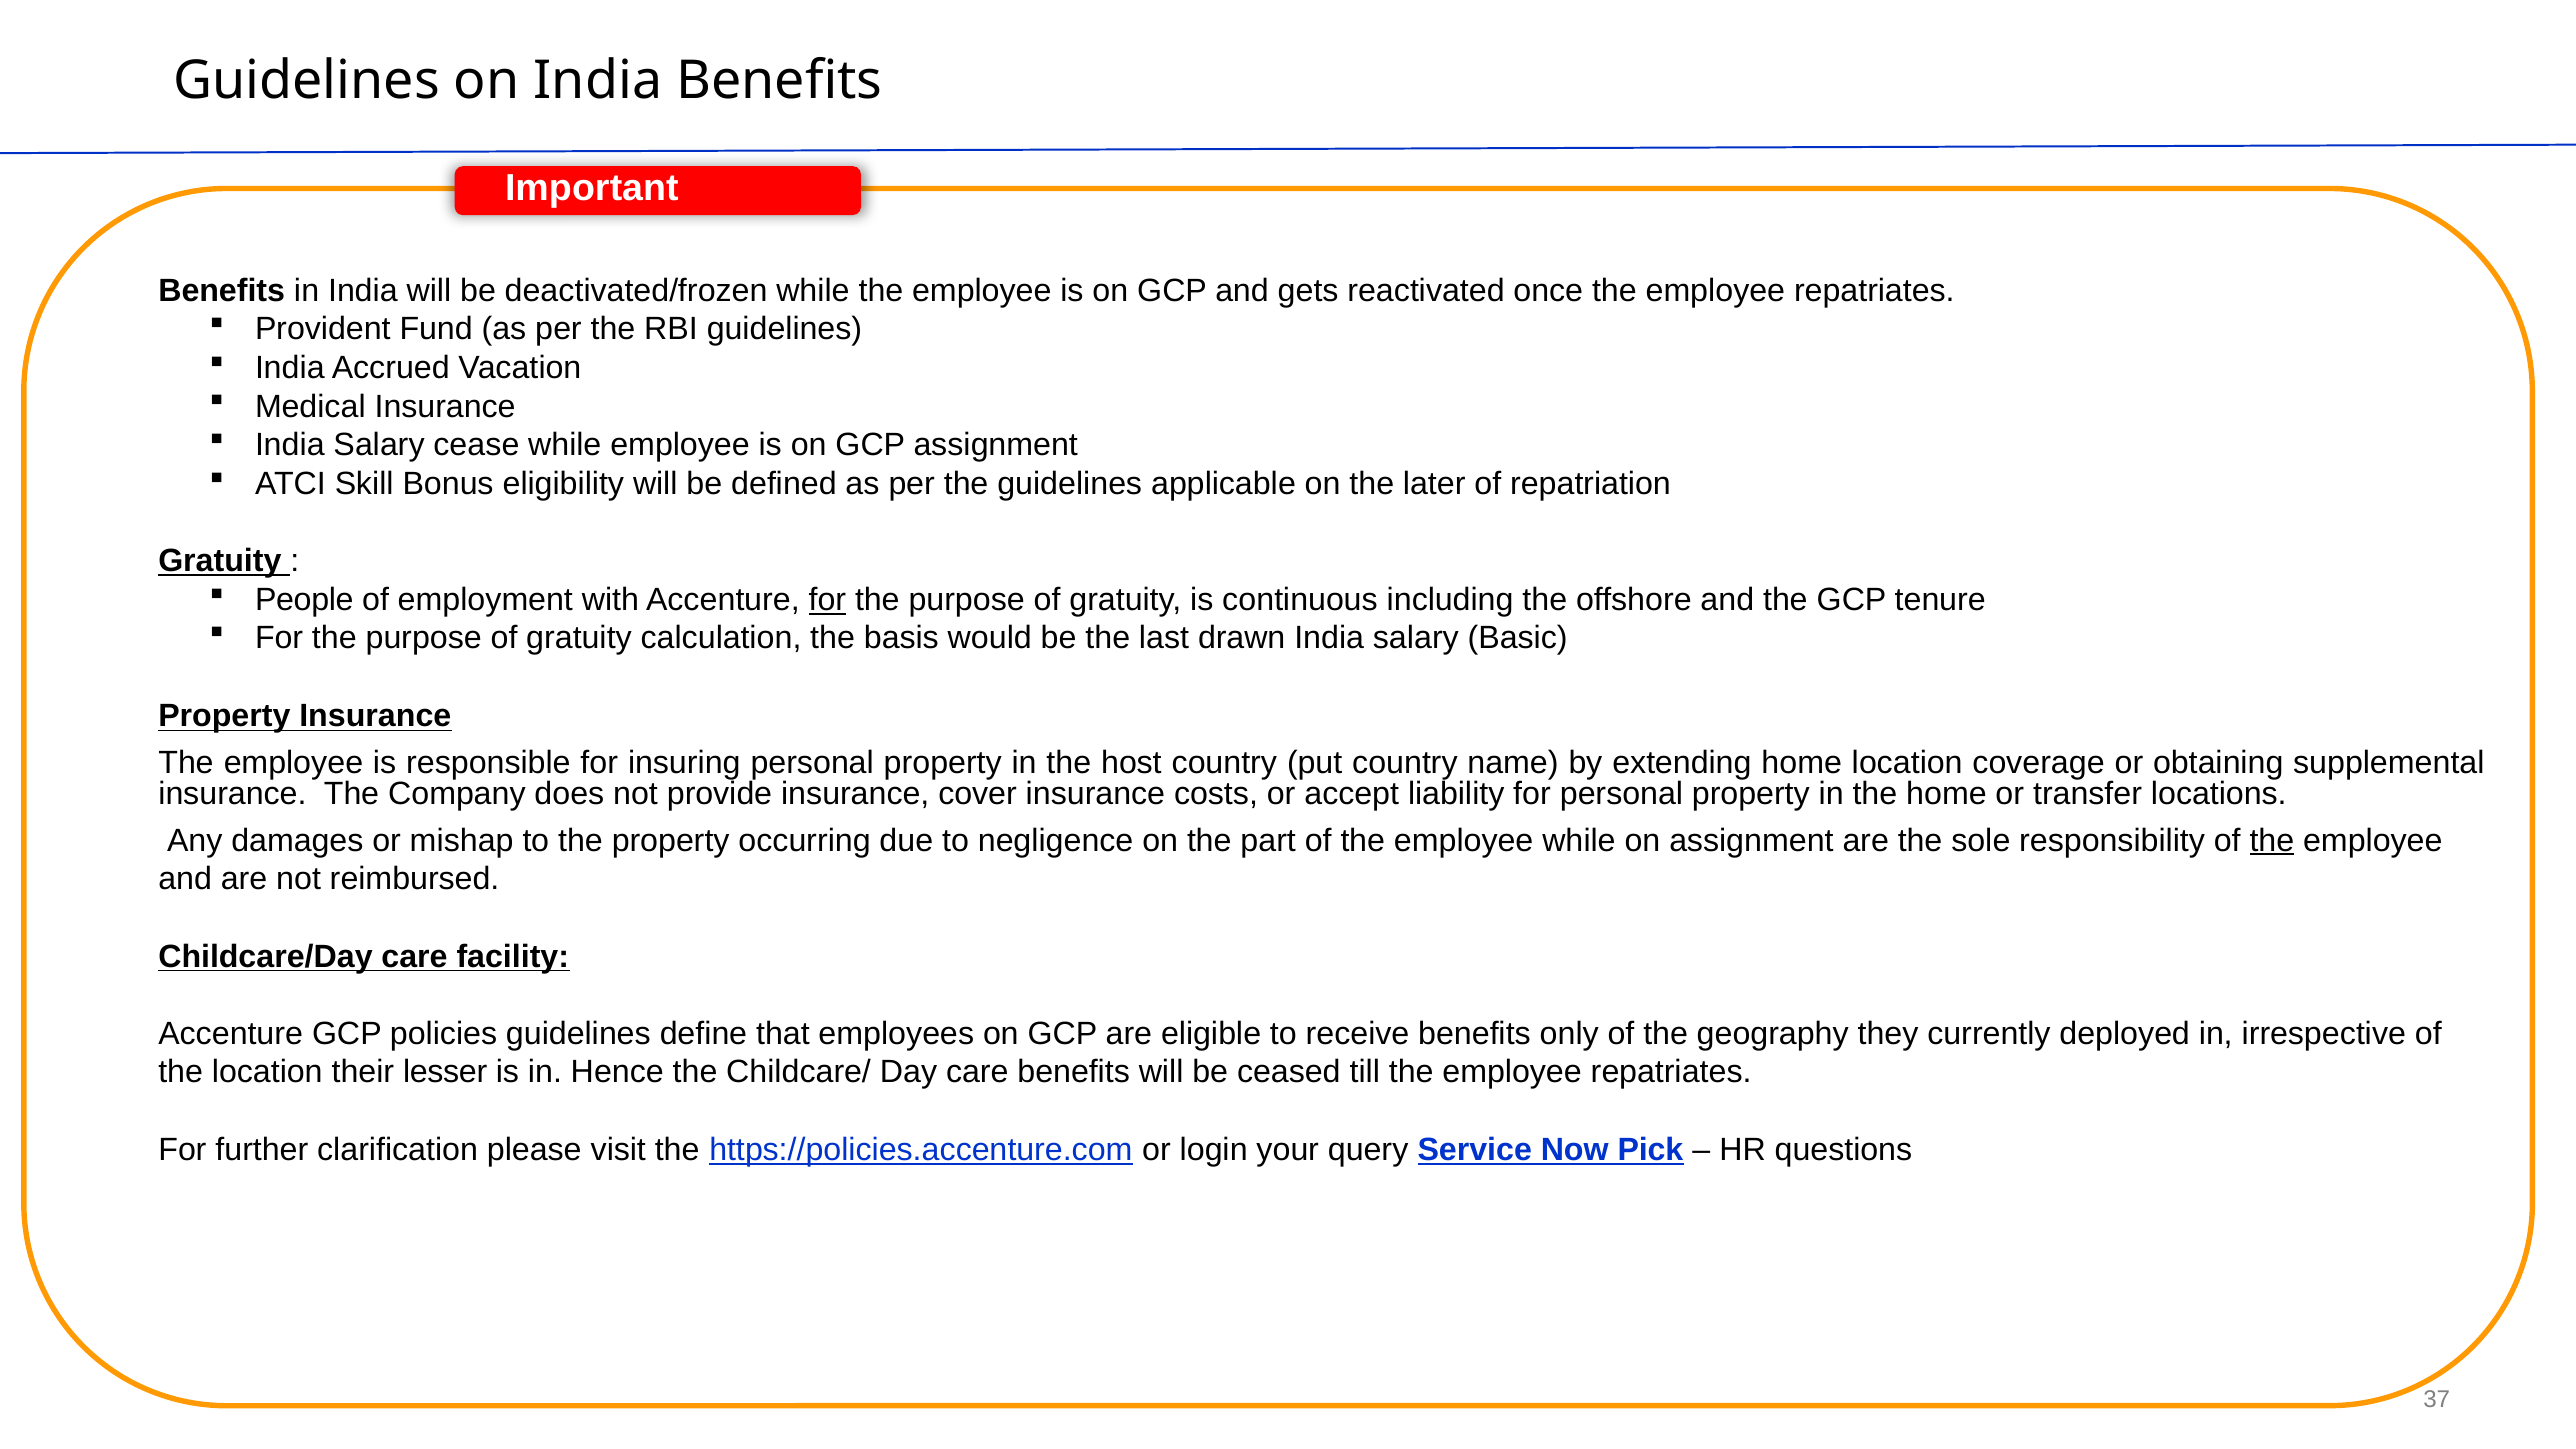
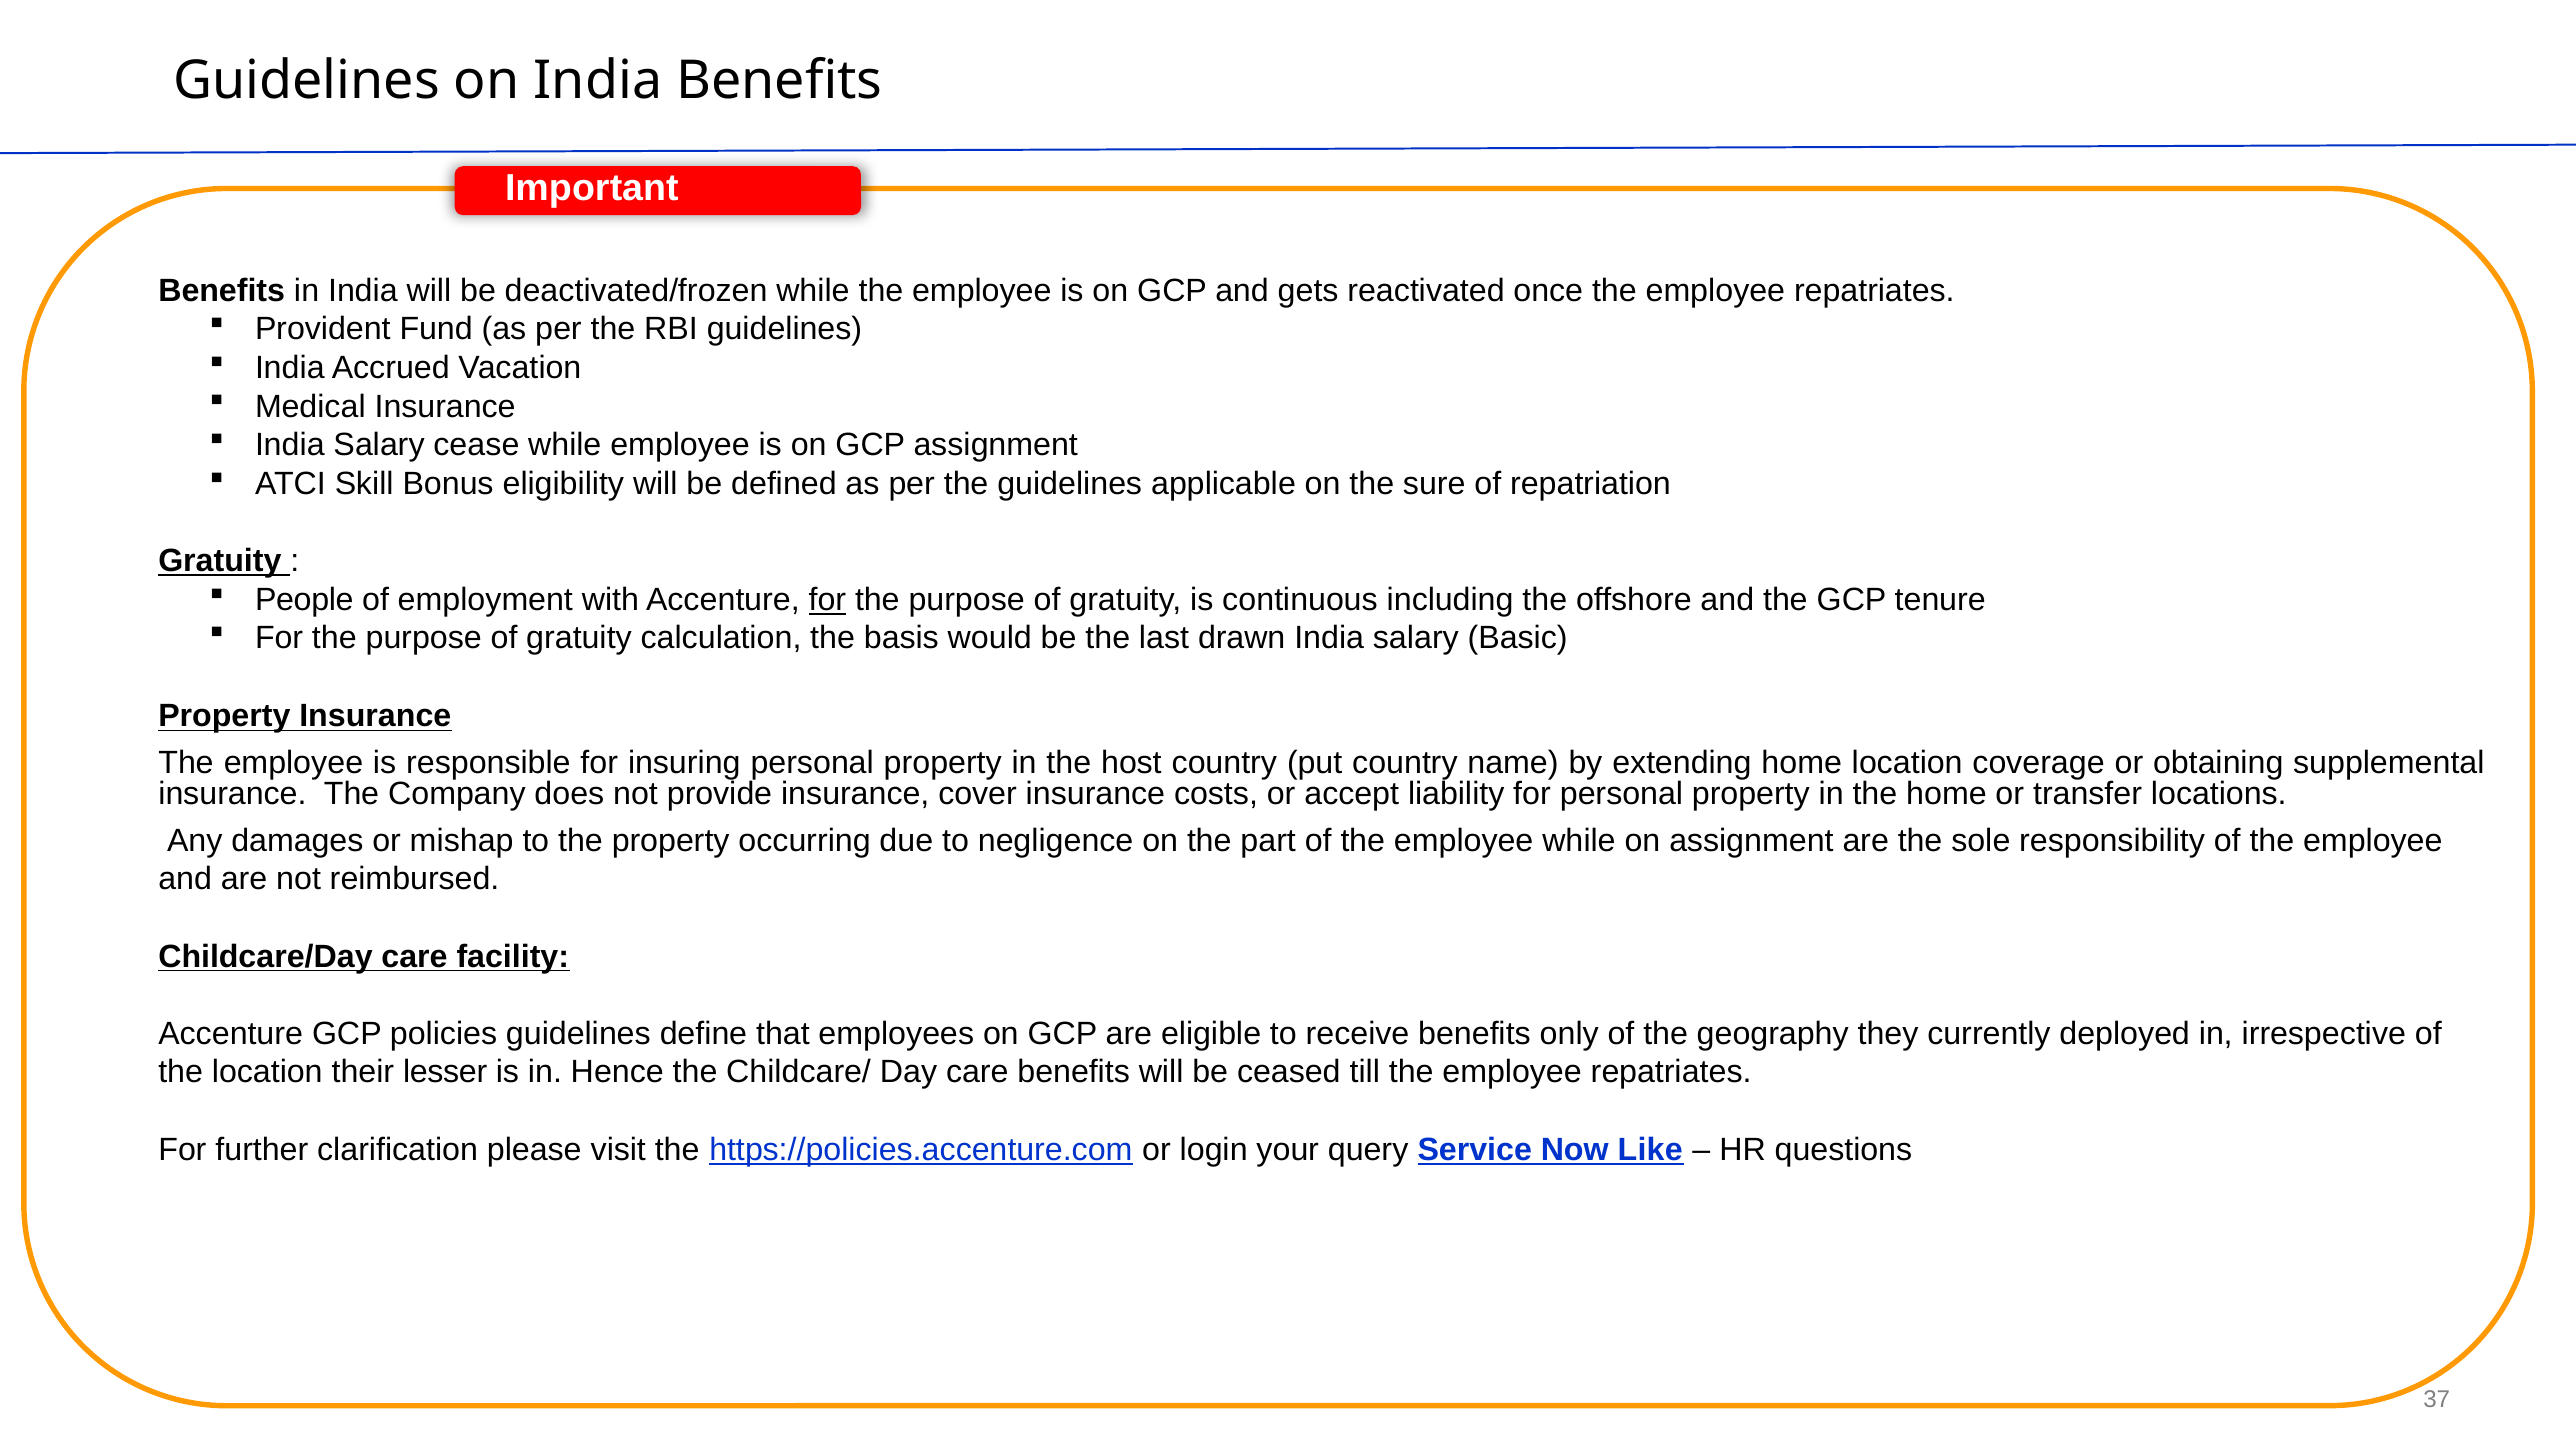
later: later -> sure (1434, 484)
the underline: present -> none (2272, 841)
Pick: Pick -> Like (1650, 1150)
